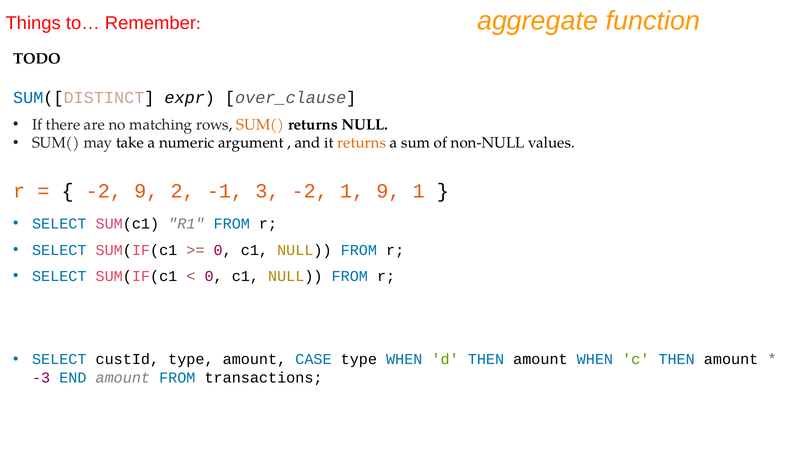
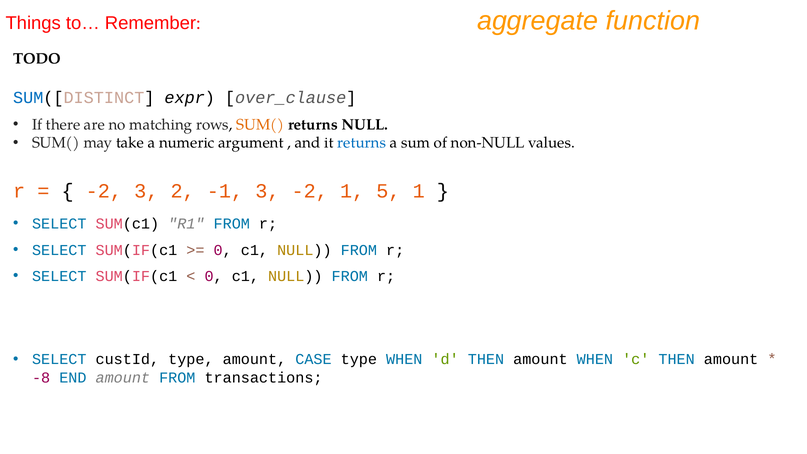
returns colour: orange -> blue (362, 143)
-2 9: 9 -> 3 (146, 191)
1 9: 9 -> 5 (388, 191)
-3: -3 -> -8 (41, 377)
